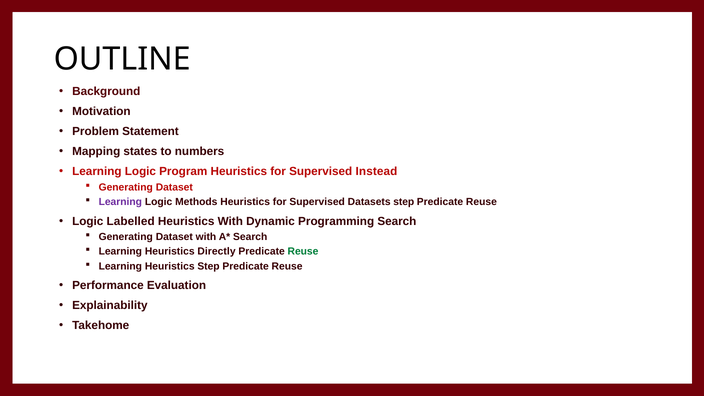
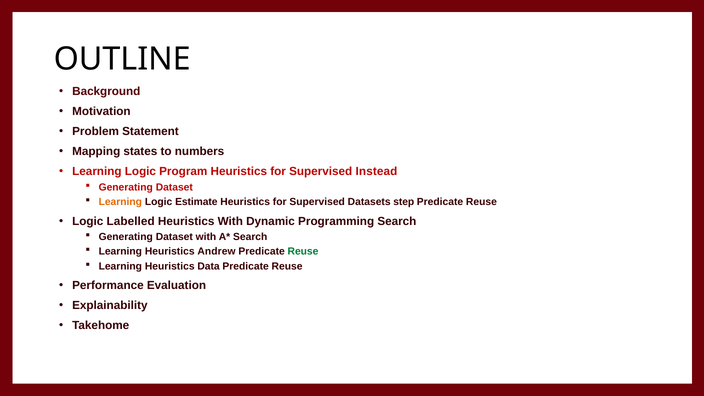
Learning colour: purple -> orange (120, 202)
Methods: Methods -> Estimate (196, 202)
Directly: Directly -> Andrew (216, 251)
Heuristics Step: Step -> Data (209, 266)
